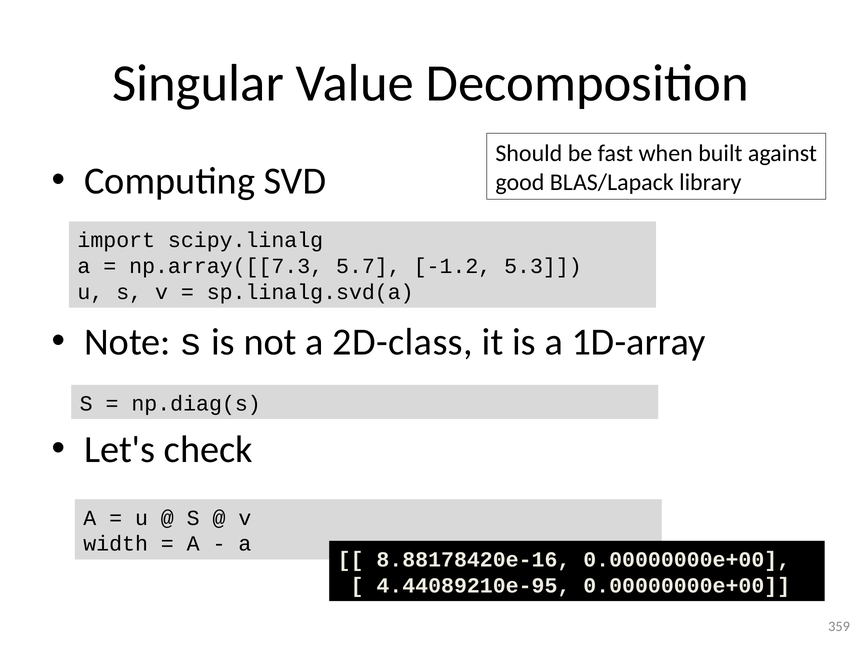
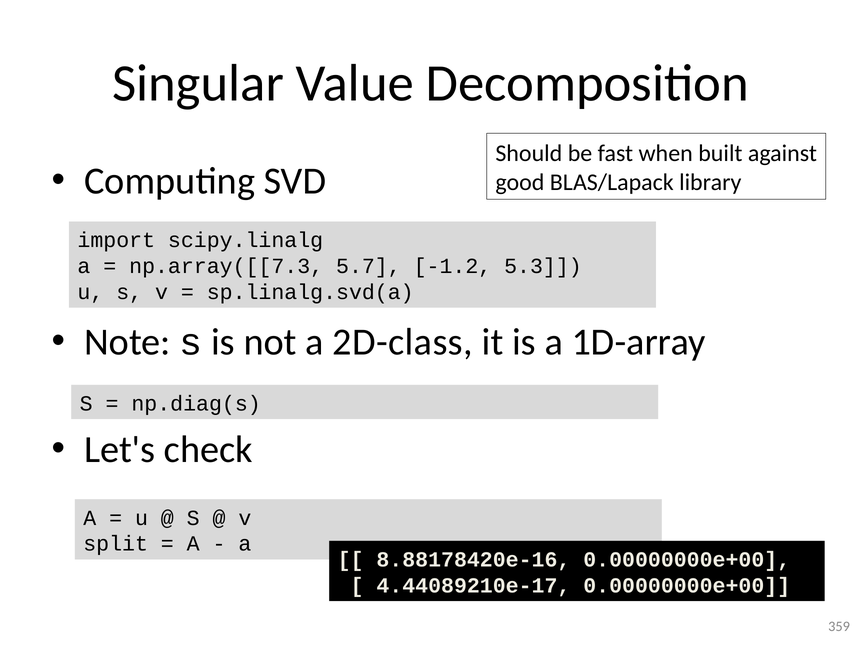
width: width -> split (116, 543)
4.44089210e-95: 4.44089210e-95 -> 4.44089210e-17 (473, 585)
